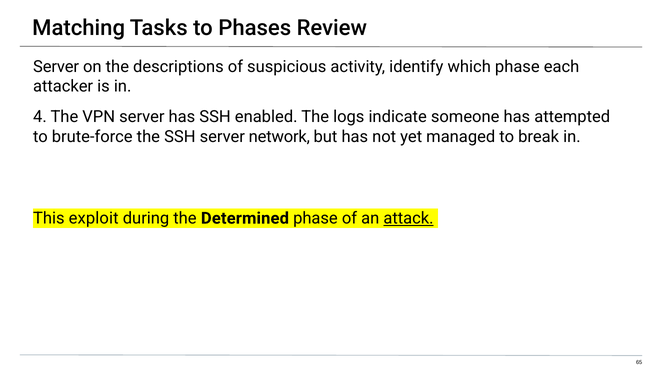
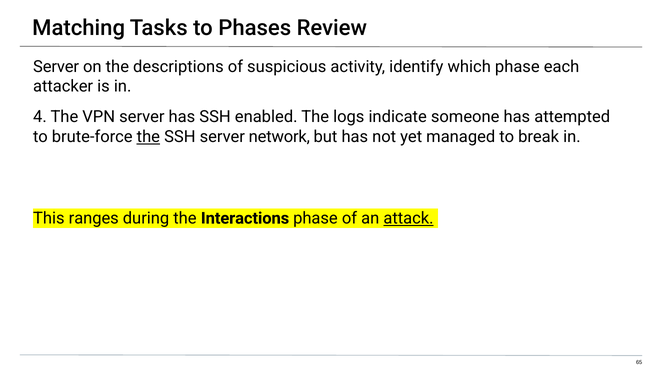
the underline: none -> present (148, 137)
exploit: exploit -> ranges (94, 218)
Determined: Determined -> Interactions (245, 218)
